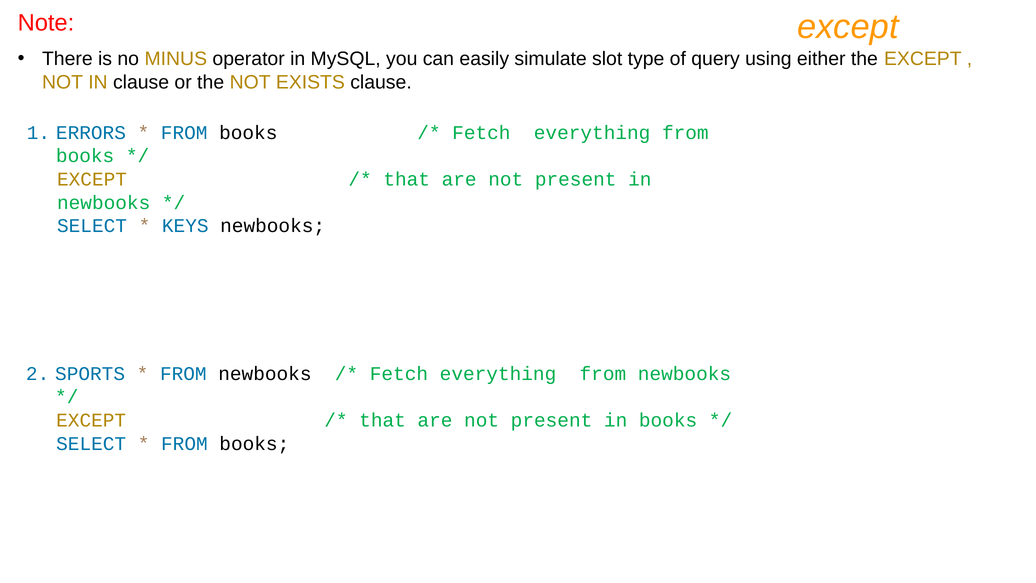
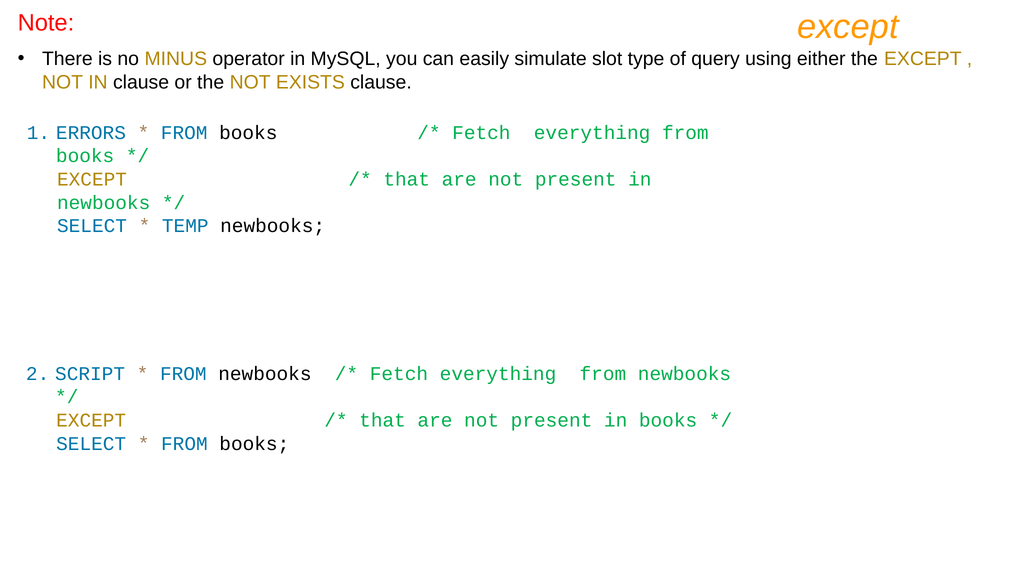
KEYS: KEYS -> TEMP (185, 226)
SPORTS: SPORTS -> SCRIPT (90, 373)
